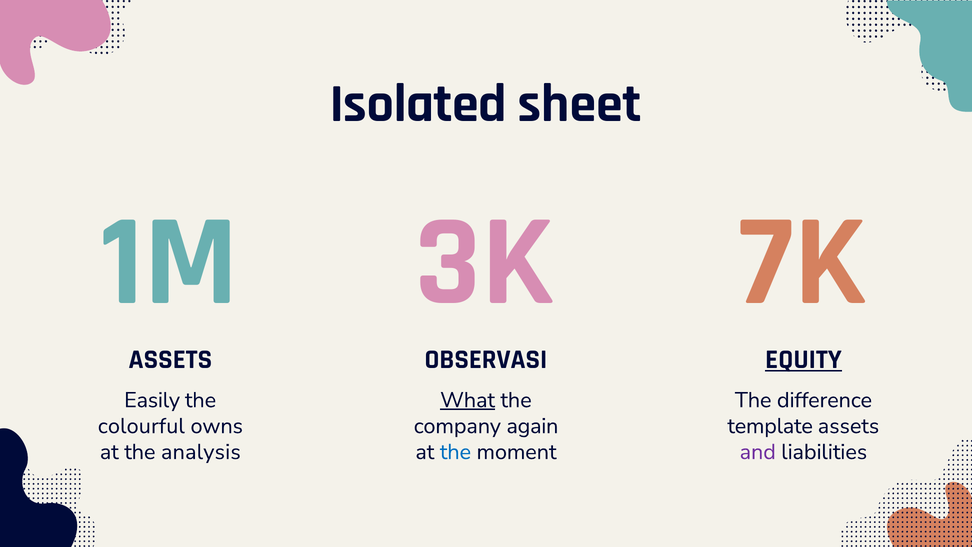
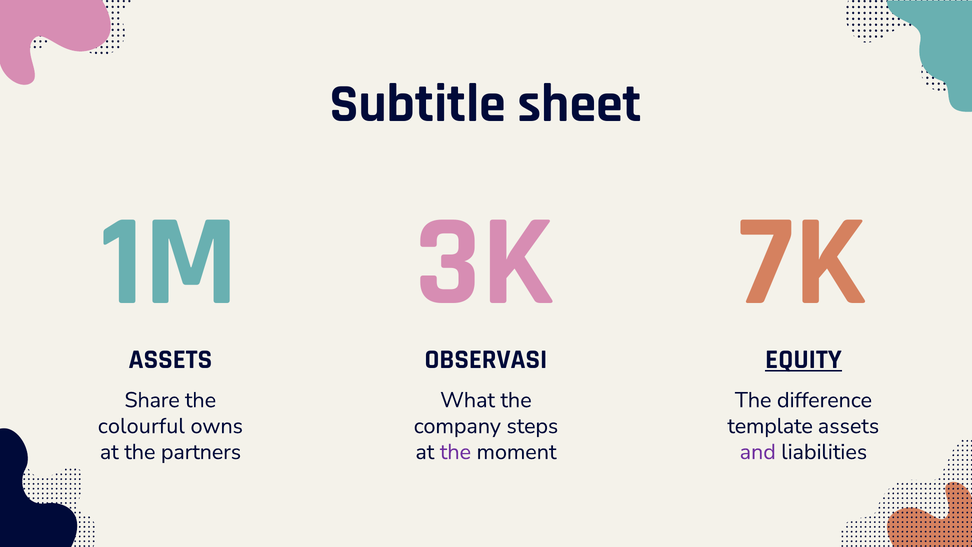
Isolated: Isolated -> Subtitle (418, 103)
Easily: Easily -> Share (152, 400)
What underline: present -> none (468, 400)
again: again -> steps (532, 426)
analysis: analysis -> partners (201, 452)
the colour: blue -> purple (455, 452)
